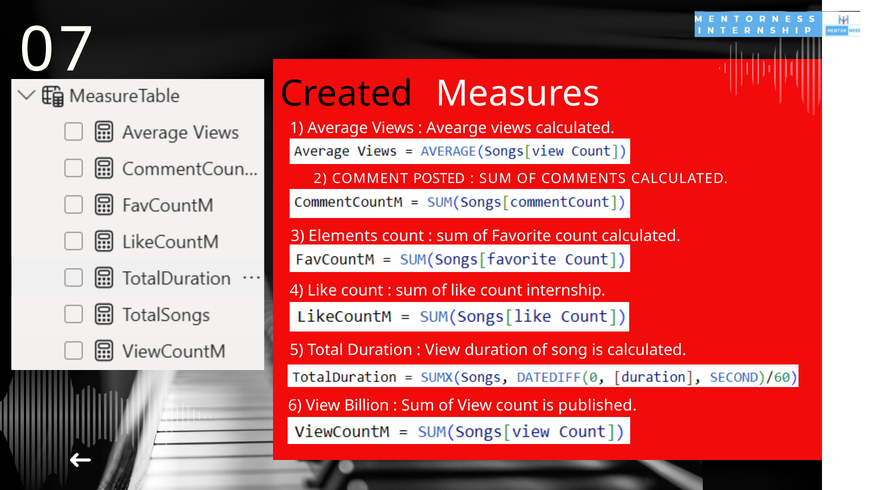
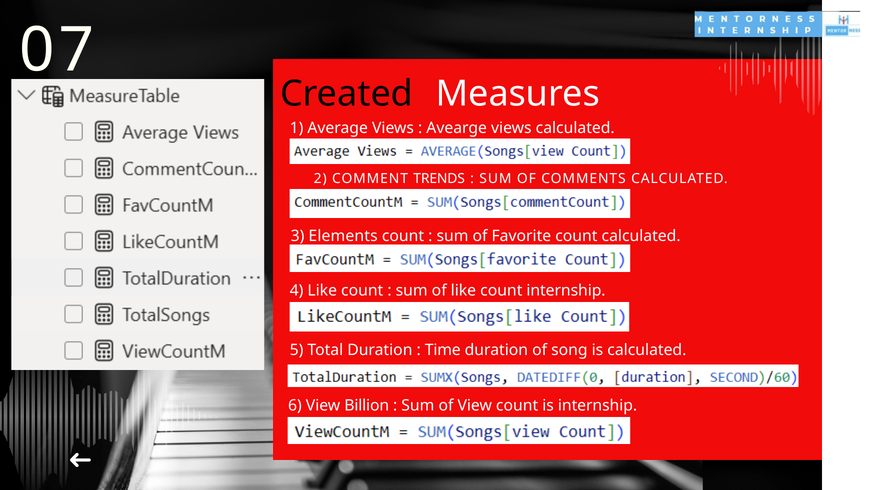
POSTED: POSTED -> TRENDS (439, 178)
View: View -> Time (443, 350)
is published: published -> internship (598, 406)
